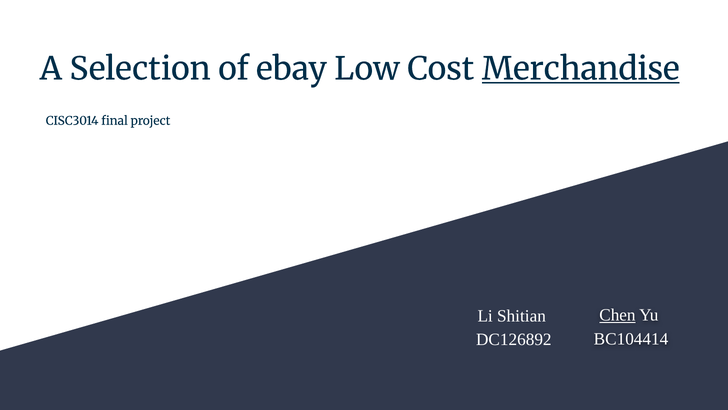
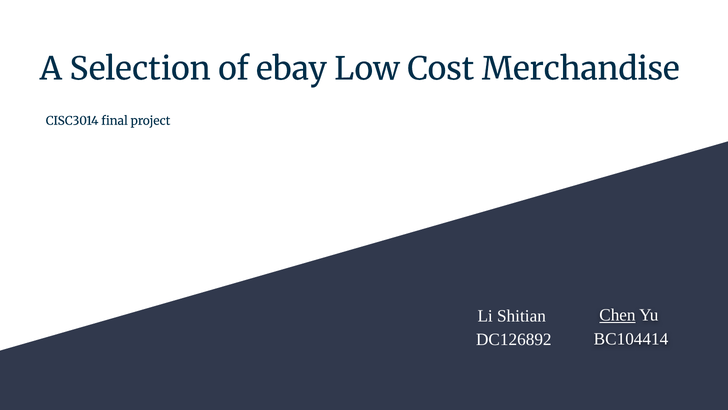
Merchandise underline: present -> none (581, 69)
